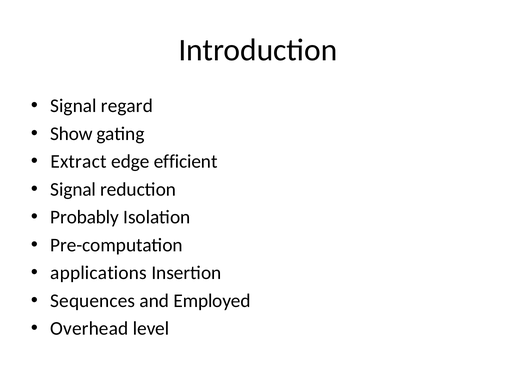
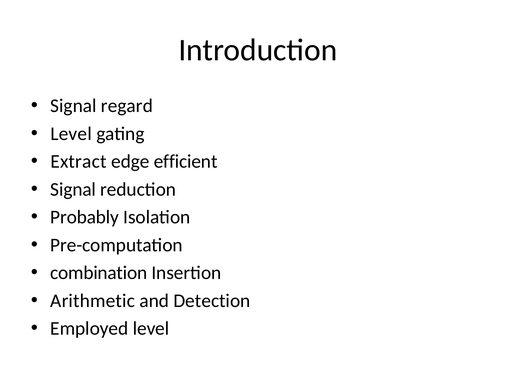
Show: Show -> Level (71, 134)
applications: applications -> combination (99, 273)
Sequences: Sequences -> Arithmetic (93, 301)
Employed: Employed -> Detection (212, 301)
Overhead: Overhead -> Employed (89, 329)
